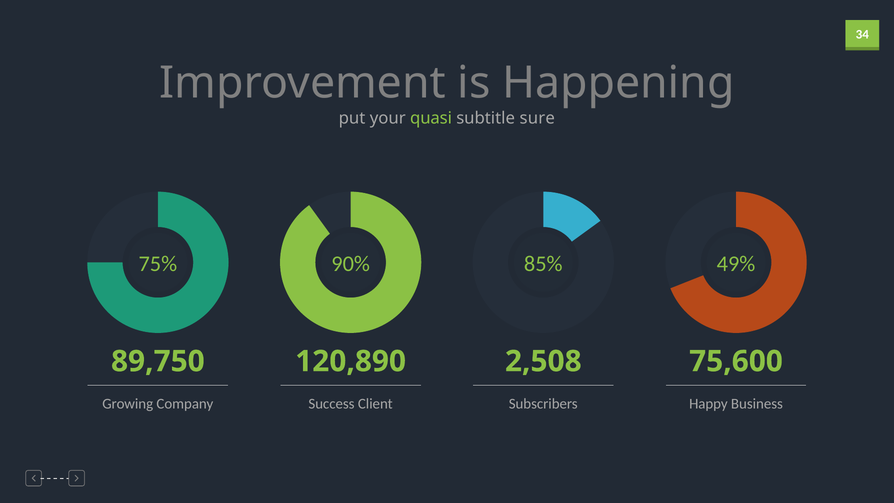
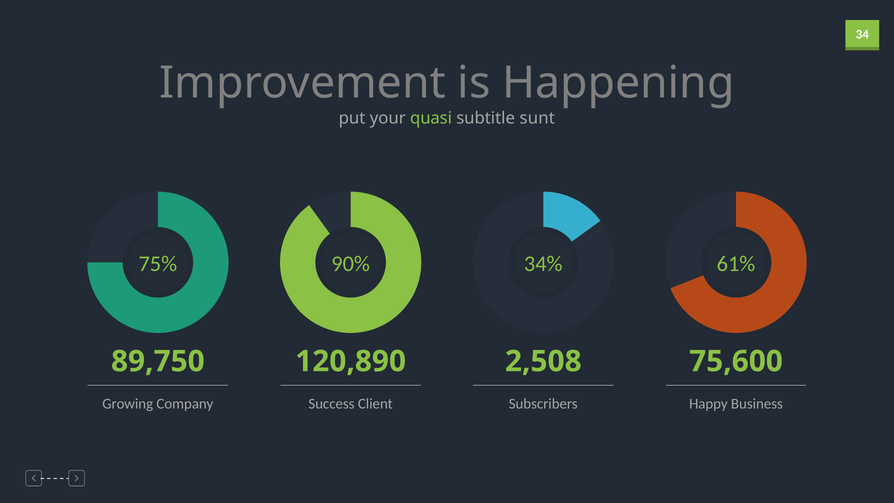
sure: sure -> sunt (537, 118)
85%: 85% -> 34% (543, 264)
49%: 49% -> 61% (736, 264)
